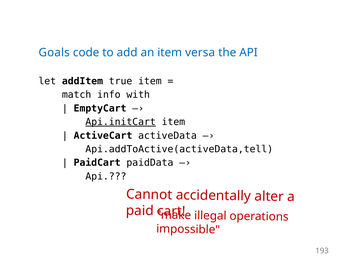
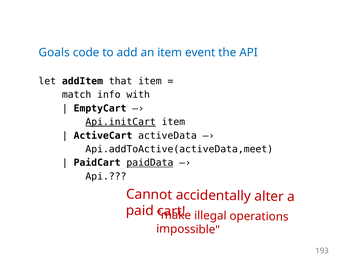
versa: versa -> event (200, 53)
true: true -> that (121, 81)
Api.addToActive(activeData,tell: Api.addToActive(activeData,tell -> Api.addToActive(activeData,meet (179, 149)
paidData underline: none -> present (150, 163)
